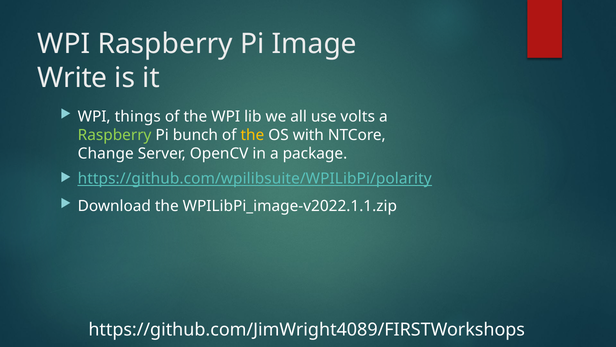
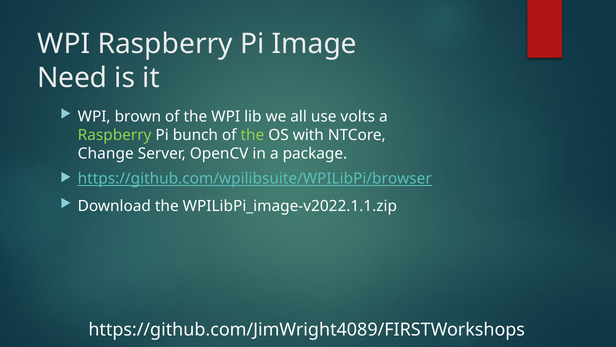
Write: Write -> Need (72, 78)
things: things -> brown (138, 116)
the colour: yellow -> light green (252, 135)
https://github.com/wpilibsuite/WPILibPi/polarity: https://github.com/wpilibsuite/WPILibPi/polarity -> https://github.com/wpilibsuite/WPILibPi/browser (255, 178)
